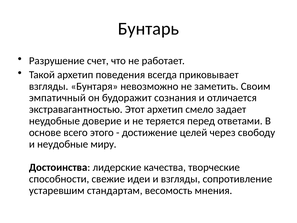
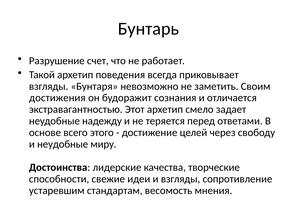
эмпатичный: эмпатичный -> достижения (57, 98)
доверие: доверие -> надежду (102, 121)
